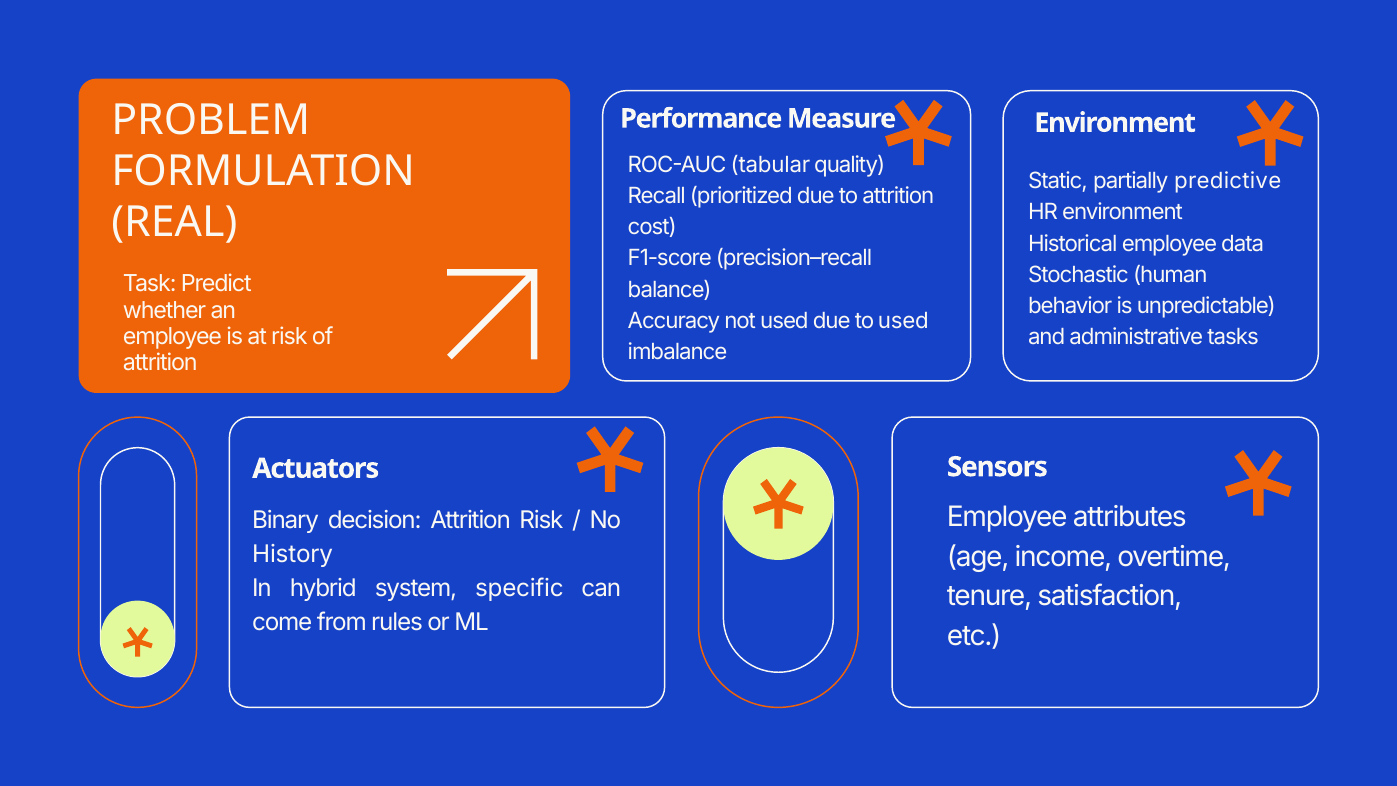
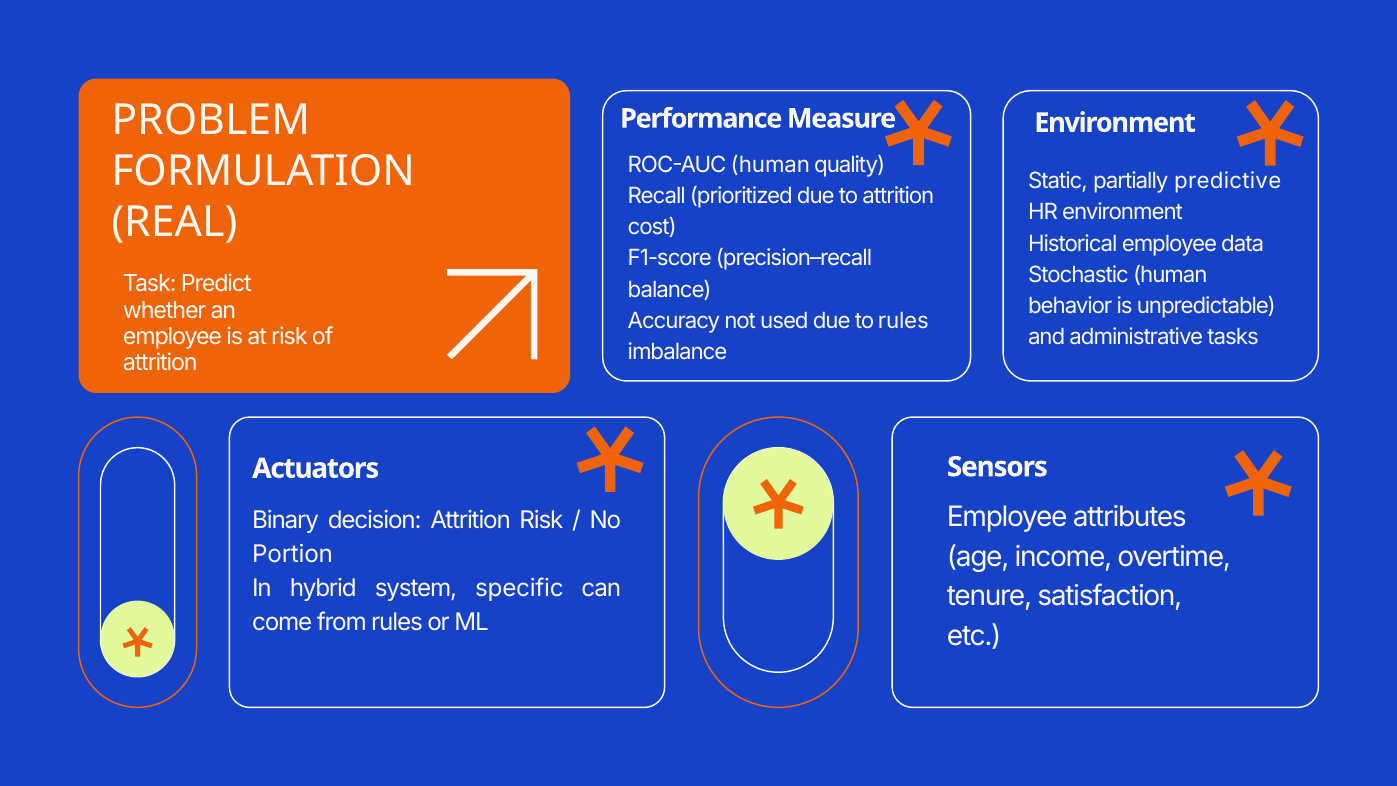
ROC-AUC tabular: tabular -> human (770, 165)
to used: used -> rules (903, 321)
History: History -> Portion (293, 554)
